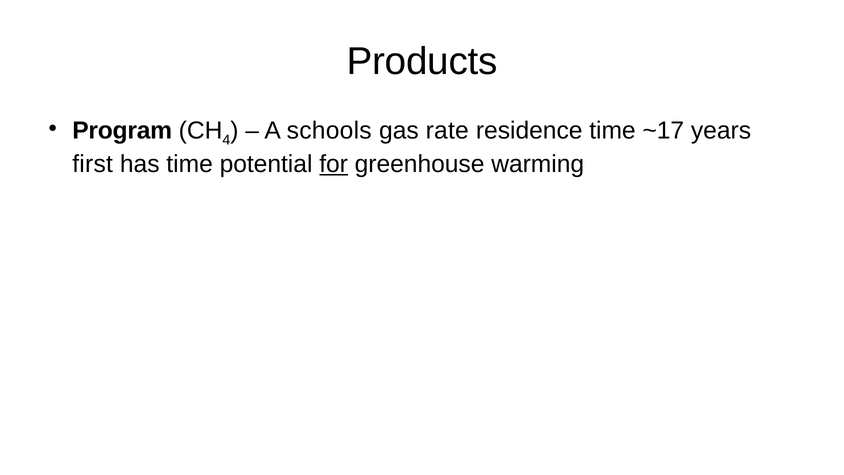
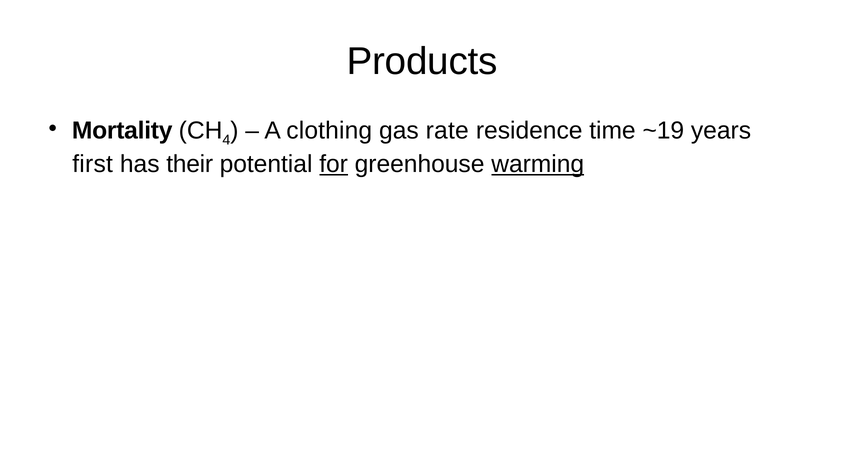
Program: Program -> Mortality (122, 130)
schools: schools -> clothing (329, 130)
~17: ~17 -> ~19 (663, 130)
has time: time -> their (190, 164)
warming underline: none -> present (538, 164)
